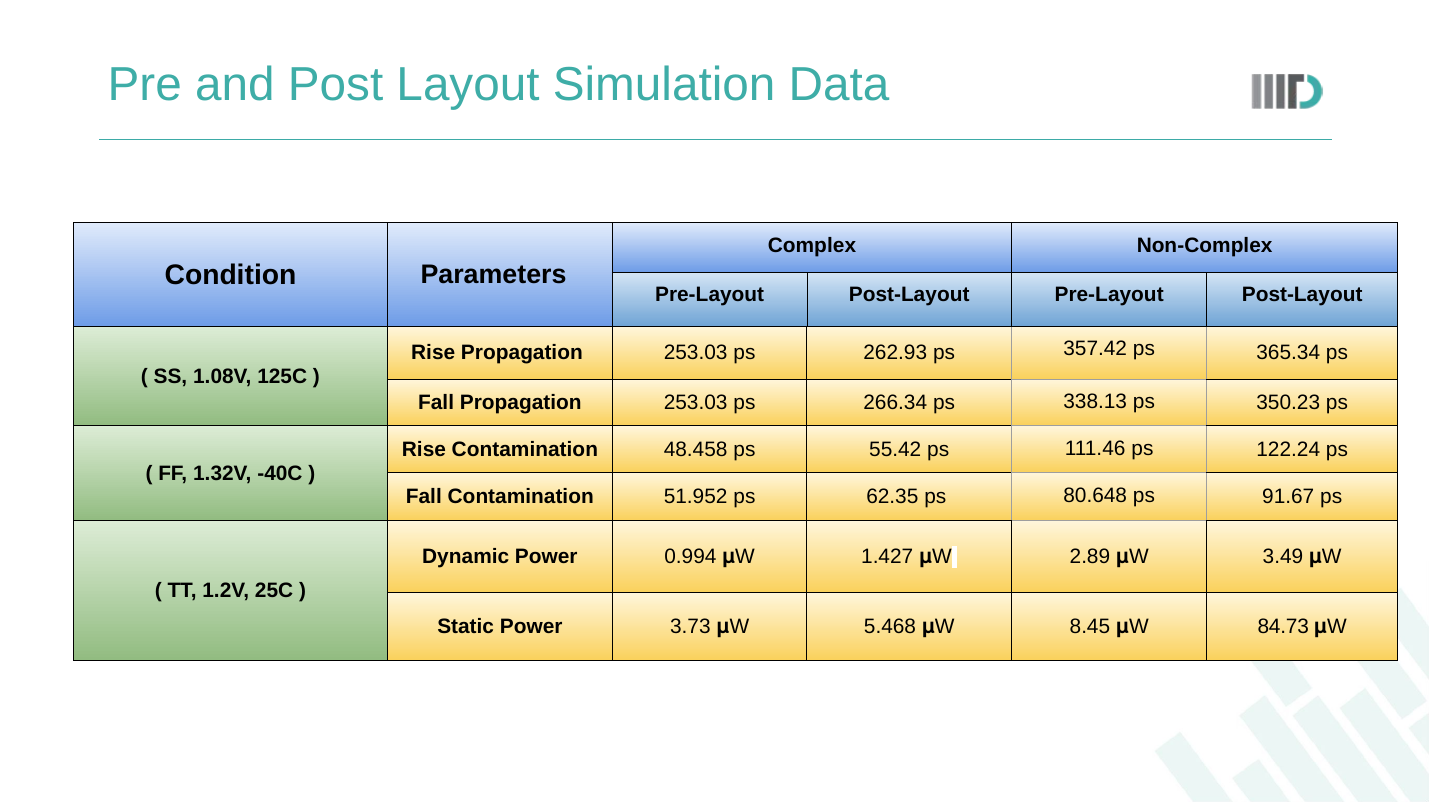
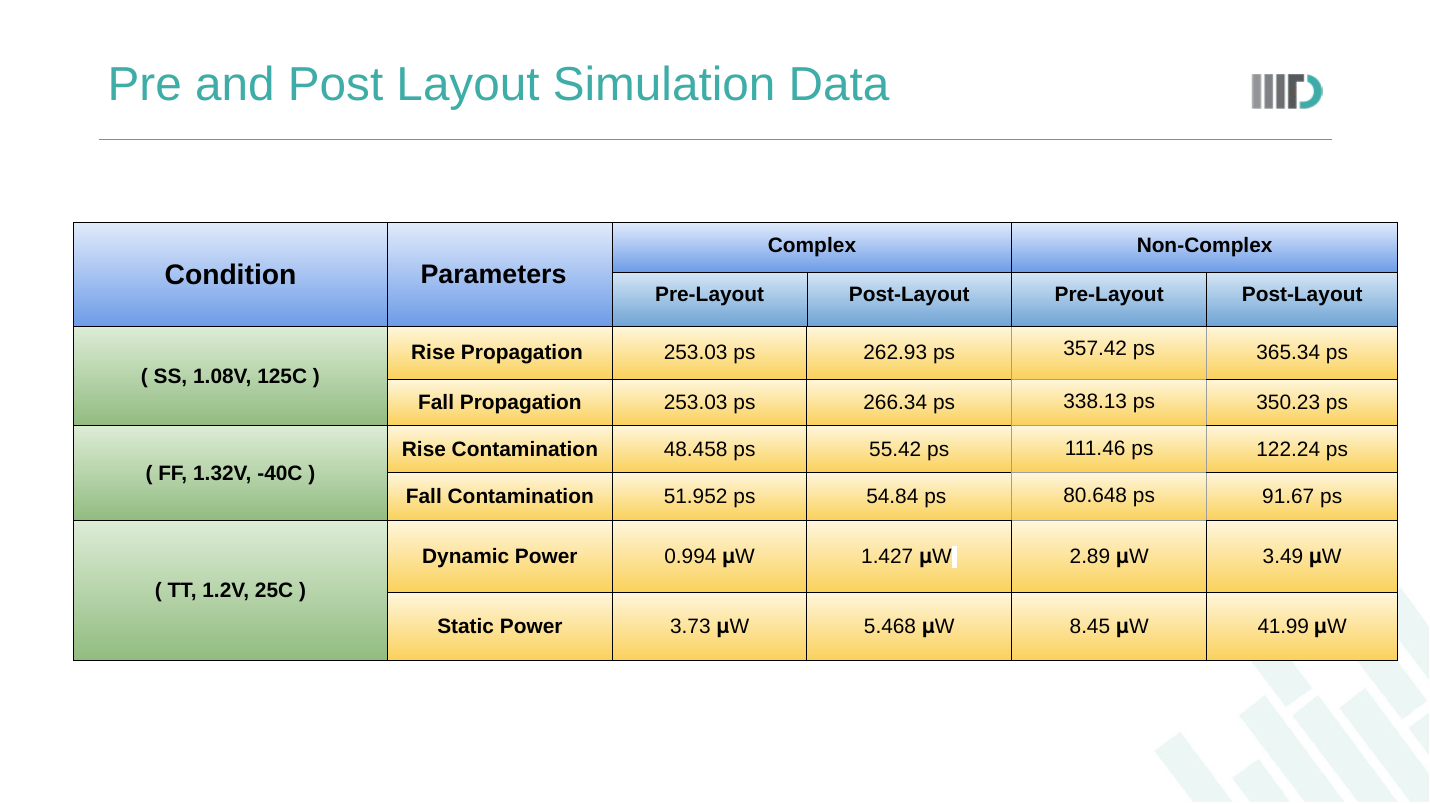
62.35: 62.35 -> 54.84 (892, 497)
84.73: 84.73 -> 41.99 (1283, 627)
